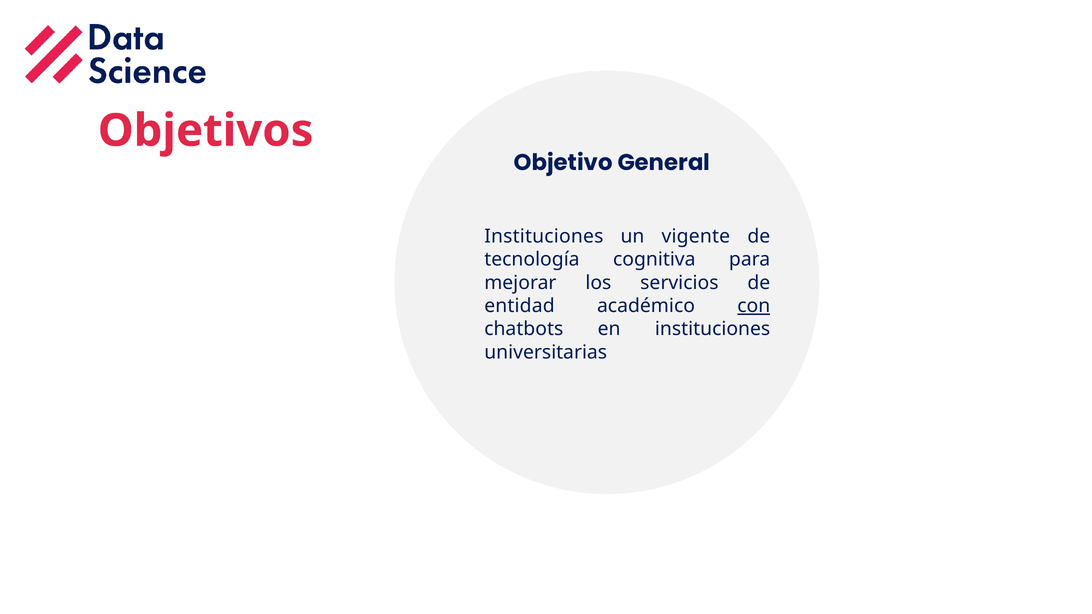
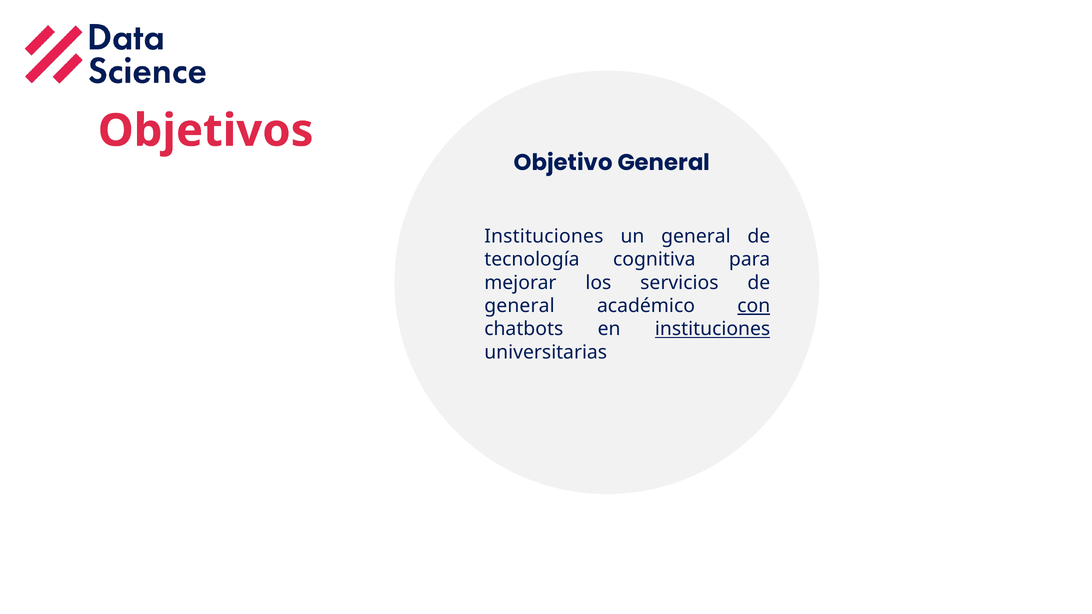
un vigente: vigente -> general (696, 236)
entidad: entidad -> general (519, 306)
instituciones underline: none -> present (713, 329)
